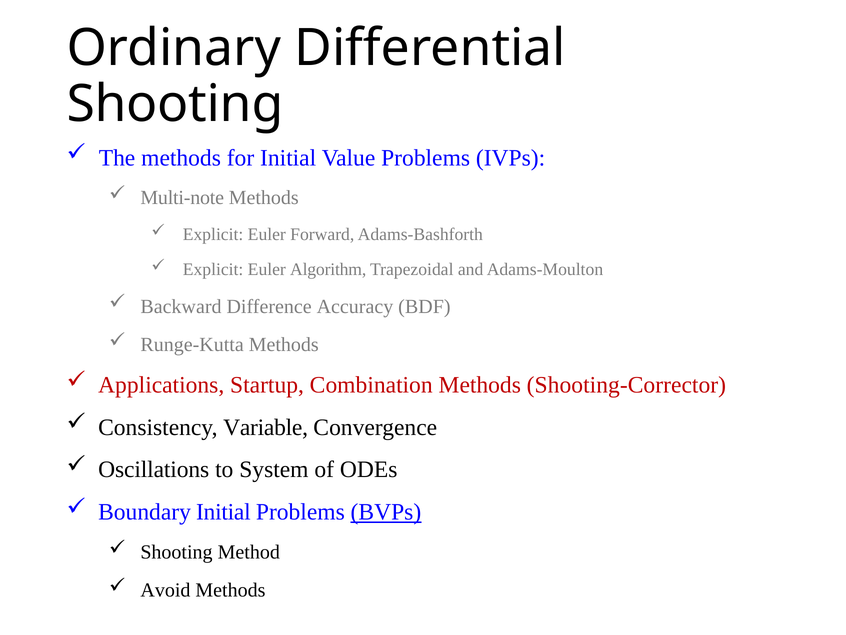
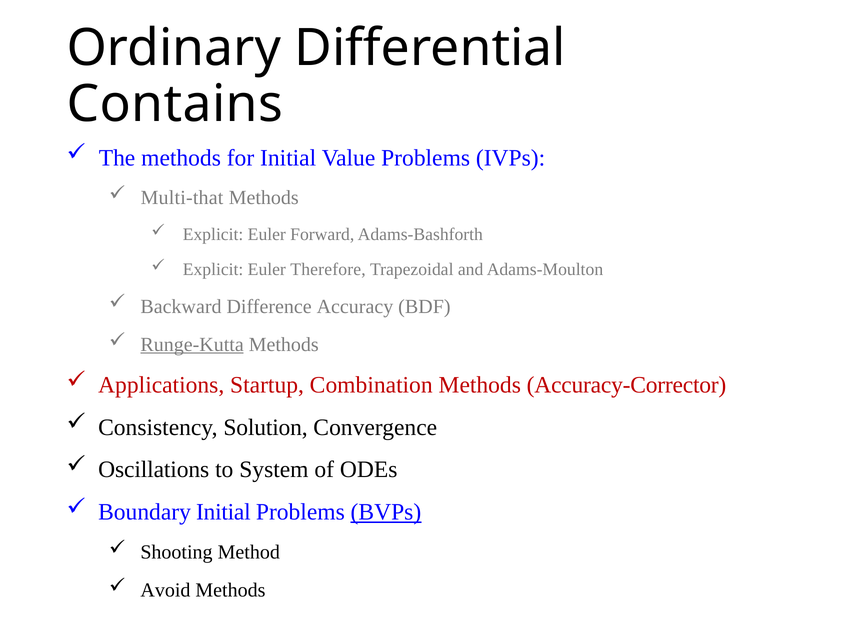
Shooting: Shooting -> Contains (175, 104)
Multi-note: Multi-note -> Multi-that (182, 198)
Algorithm: Algorithm -> Therefore (328, 269)
Runge-Kutta underline: none -> present (192, 344)
Shooting-Corrector: Shooting-Corrector -> Accuracy-Corrector (627, 385)
Variable: Variable -> Solution (266, 427)
